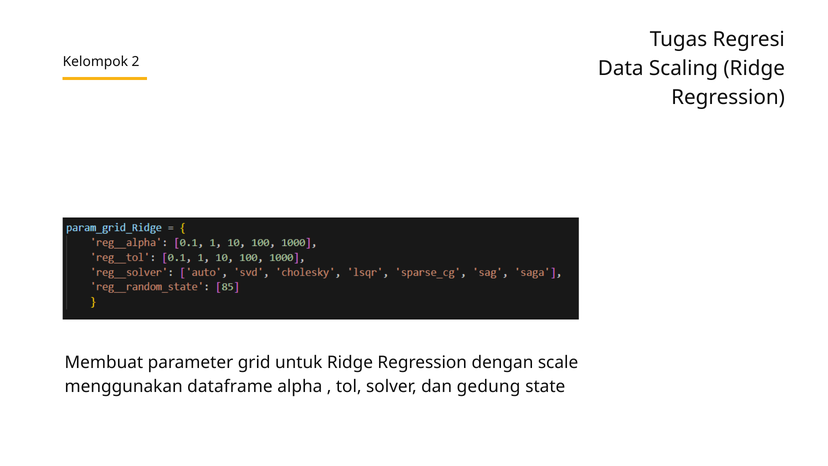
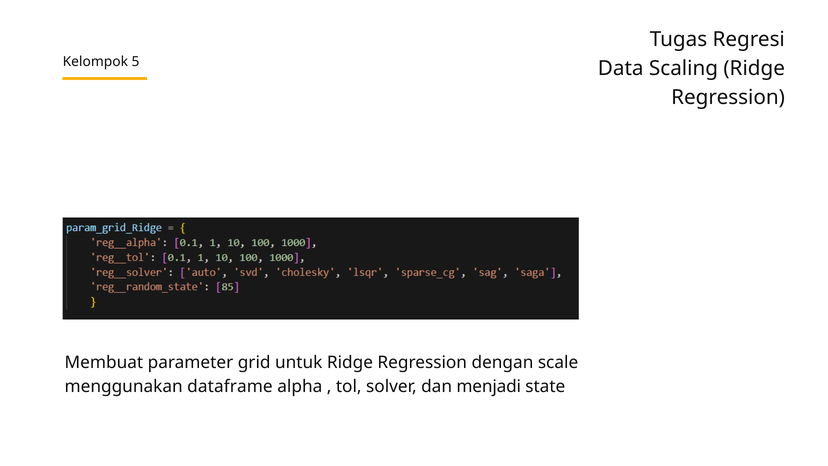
2: 2 -> 5 (136, 62)
gedung: gedung -> menjadi (489, 386)
